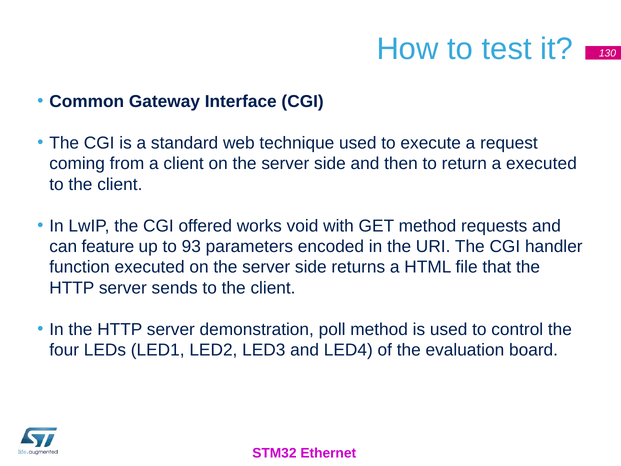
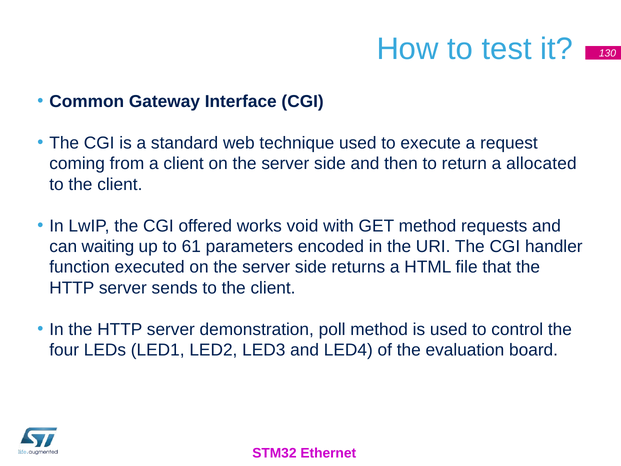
a executed: executed -> allocated (541, 164)
feature: feature -> waiting (108, 246)
93: 93 -> 61 (191, 246)
